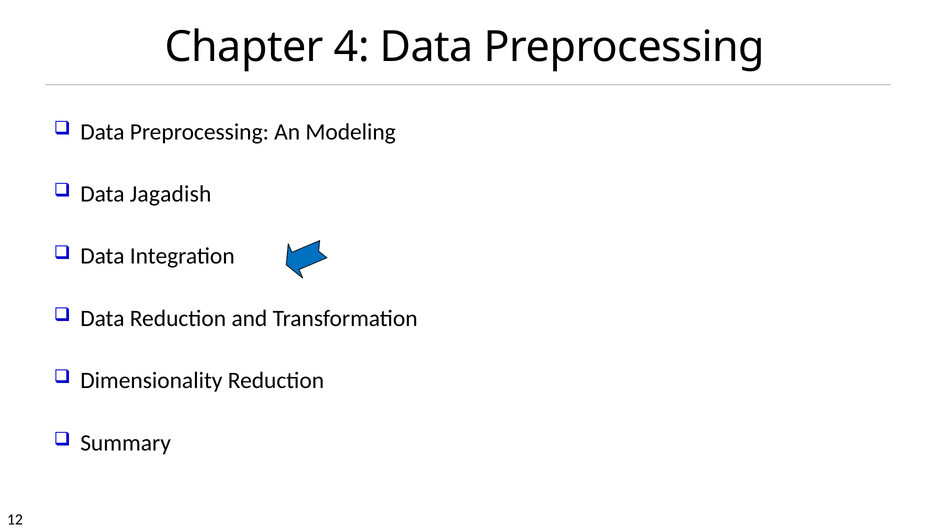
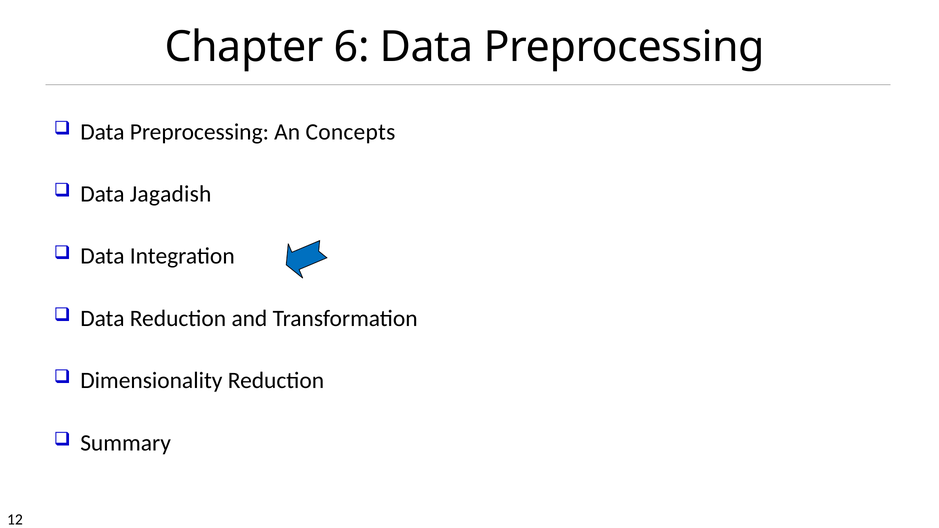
4: 4 -> 6 (352, 47)
Modeling: Modeling -> Concepts (350, 132)
